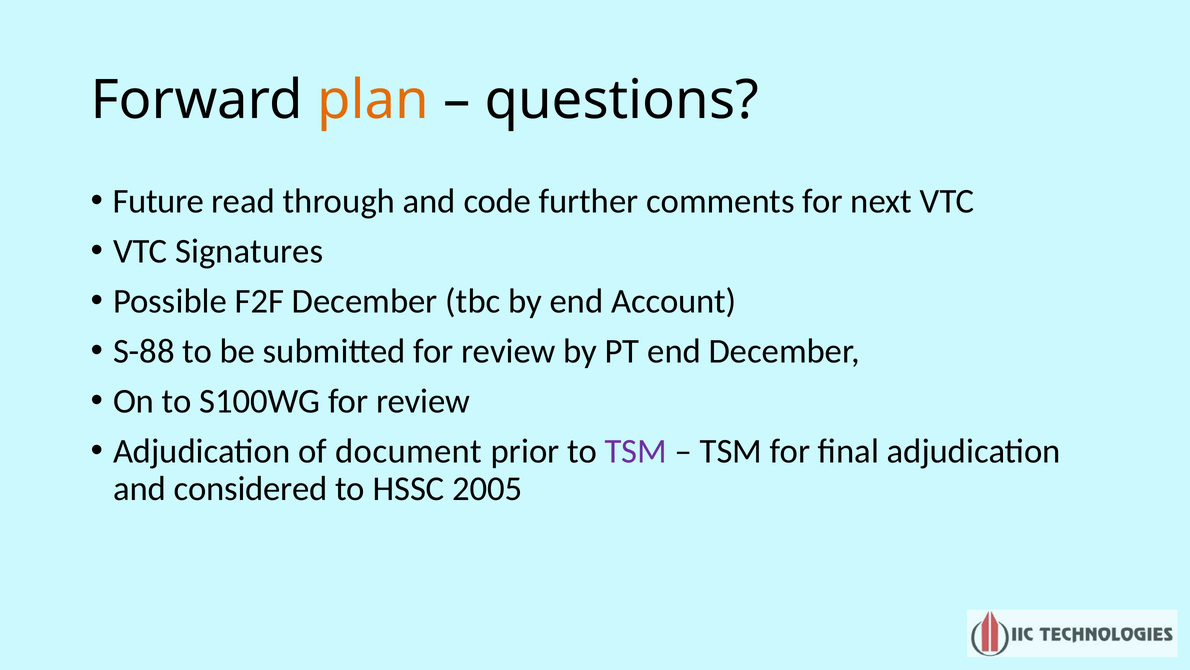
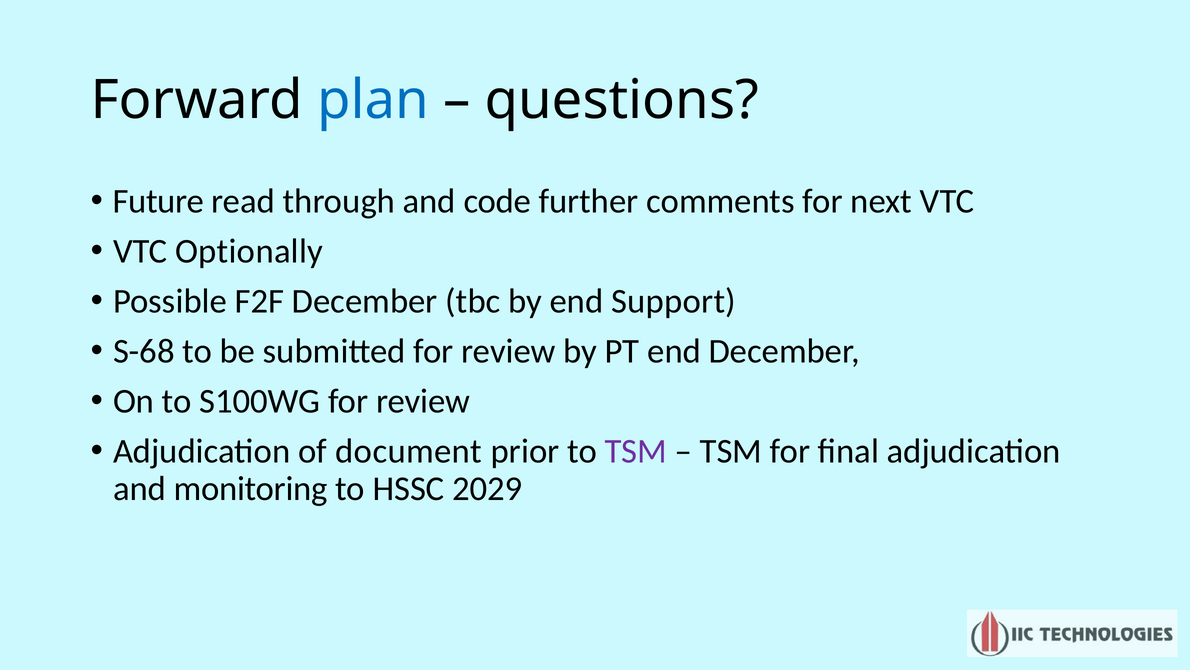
plan colour: orange -> blue (373, 100)
Signatures: Signatures -> Optionally (249, 251)
Account: Account -> Support (674, 301)
S-88: S-88 -> S-68 (144, 351)
considered: considered -> monitoring (251, 488)
2005: 2005 -> 2029 (487, 488)
